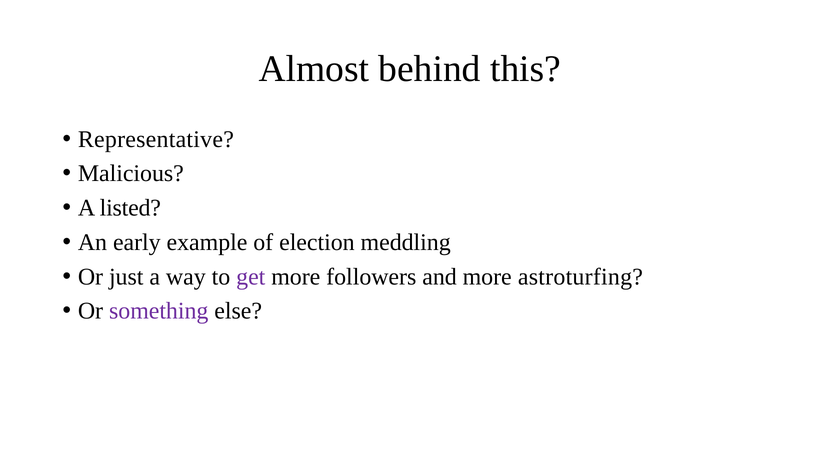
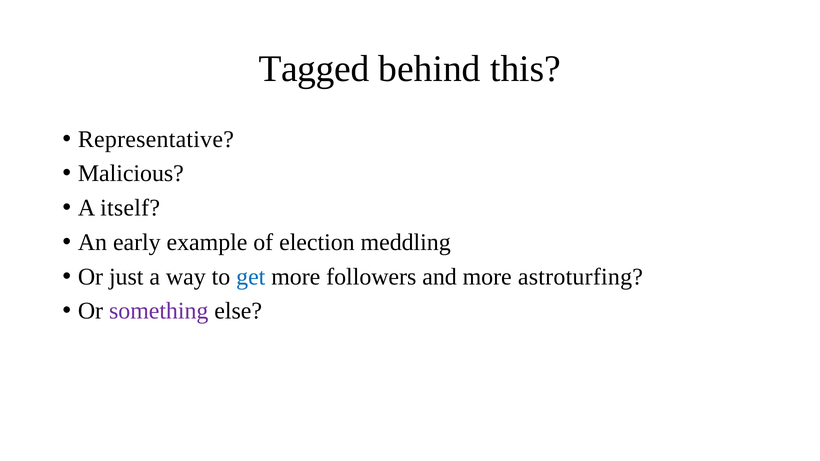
Almost: Almost -> Tagged (314, 69)
listed: listed -> itself (130, 208)
get colour: purple -> blue (251, 277)
